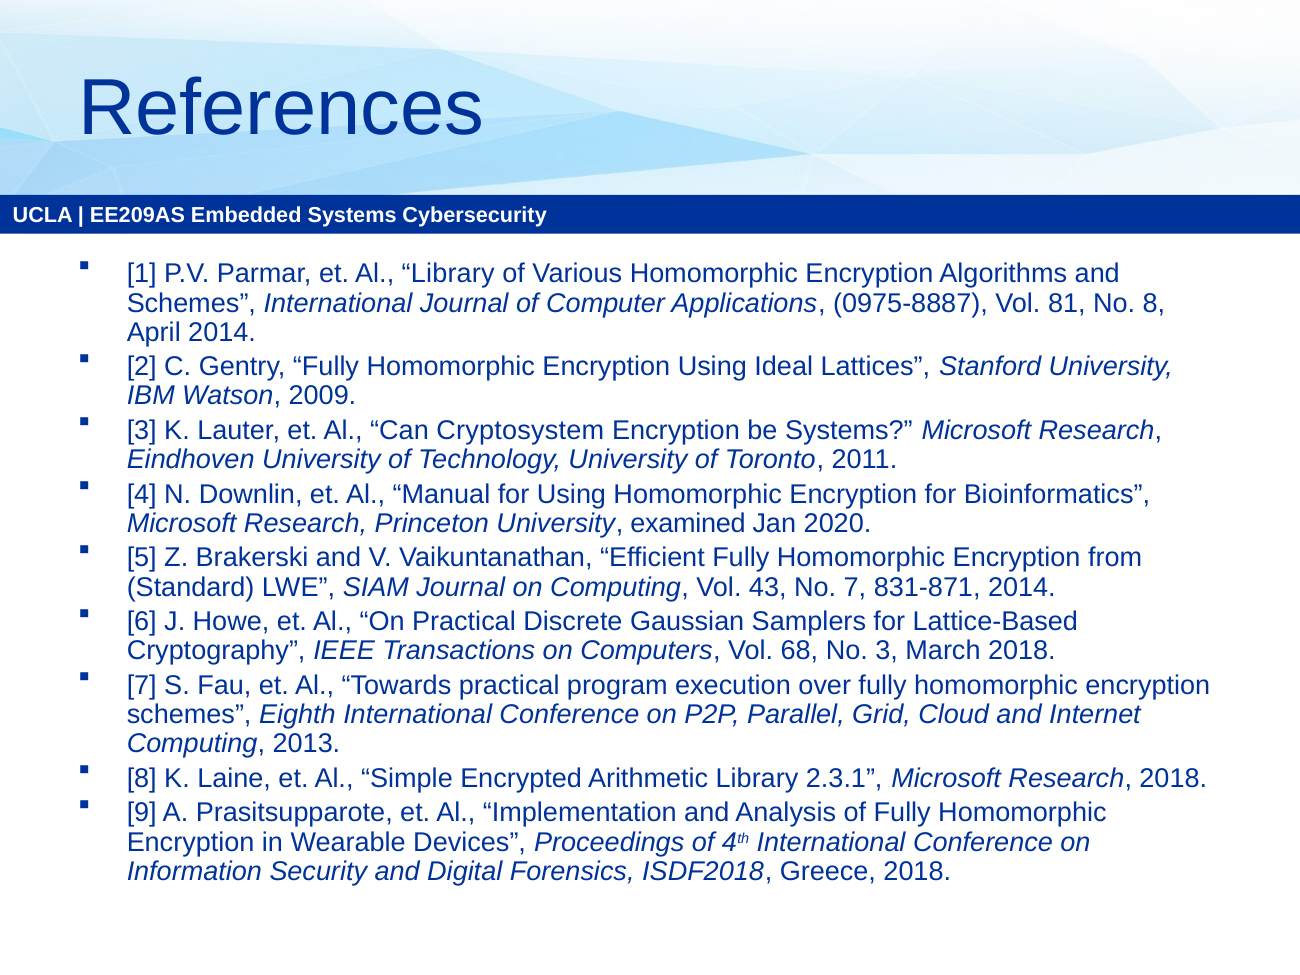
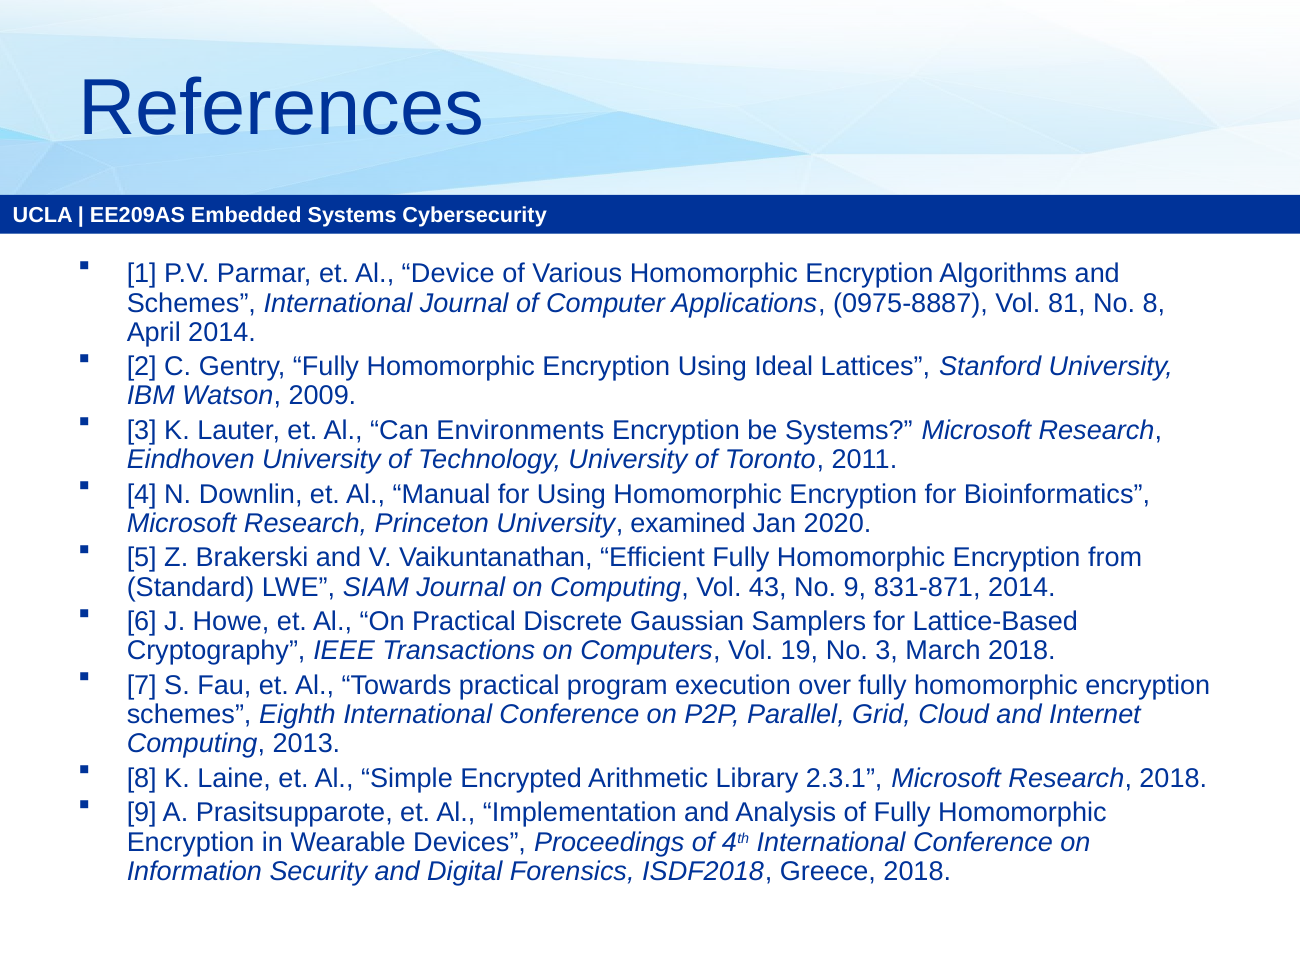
Al Library: Library -> Device (448, 274)
Cryptosystem: Cryptosystem -> Environments (520, 431)
No 7: 7 -> 9 (855, 587)
68: 68 -> 19 (799, 651)
